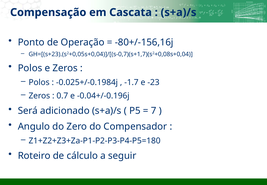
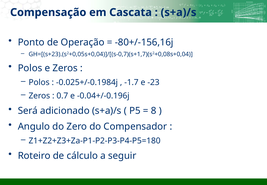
7: 7 -> 8 (154, 111)
